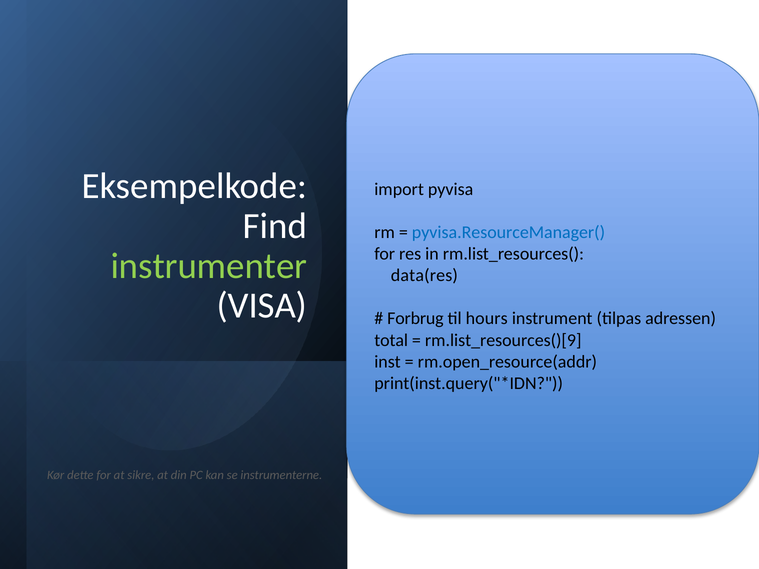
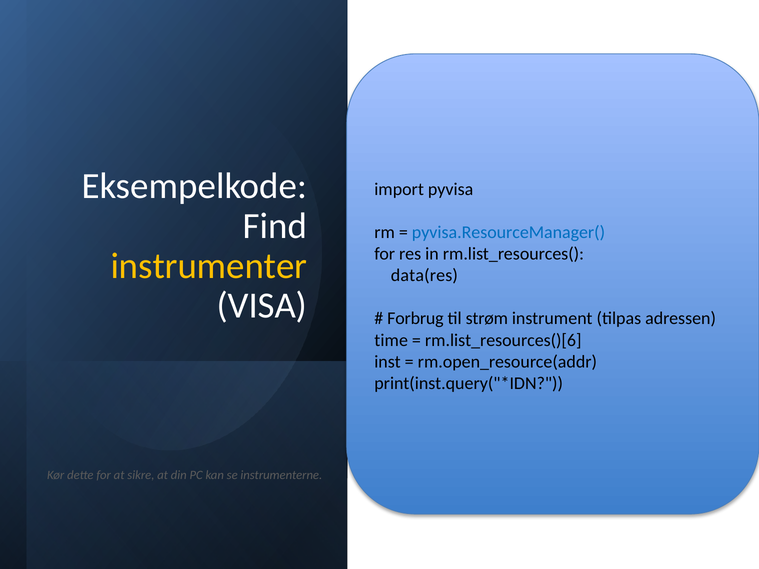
instrumenter colour: light green -> yellow (209, 266)
hours: hours -> strøm (487, 319)
total: total -> time (391, 340)
rm.list_resources()[9: rm.list_resources()[9 -> rm.list_resources()[6 (503, 340)
